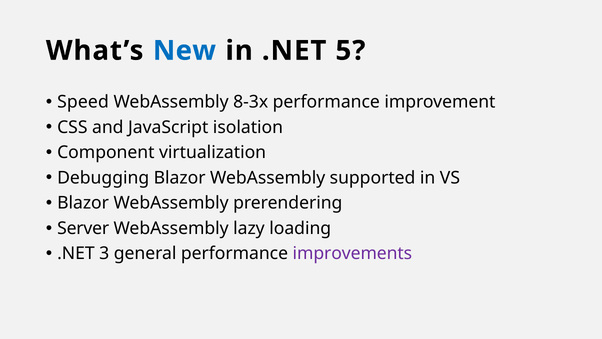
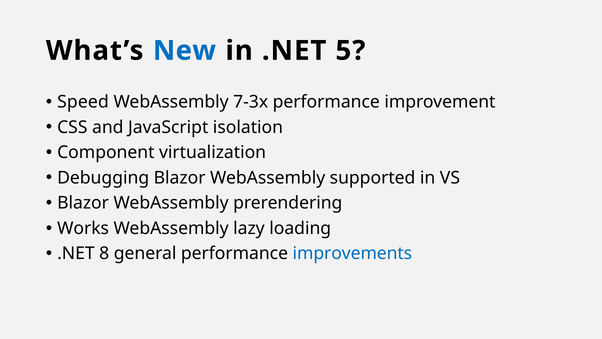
8-3x: 8-3x -> 7-3x (251, 102)
Server: Server -> Works (83, 228)
3: 3 -> 8 (104, 253)
improvements colour: purple -> blue (352, 253)
